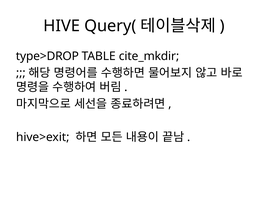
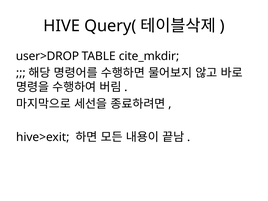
type>DROP: type>DROP -> user>DROP (47, 56)
